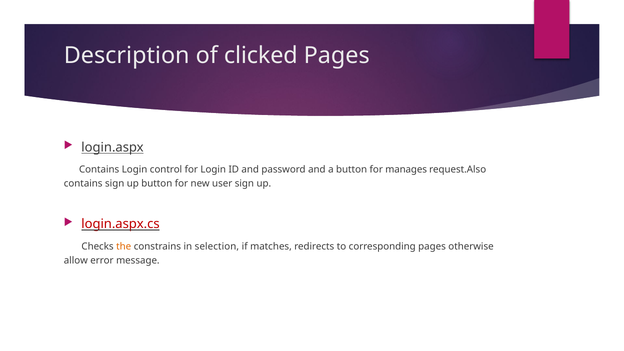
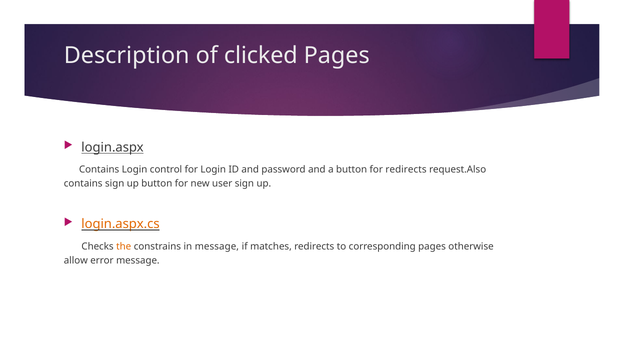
for manages: manages -> redirects (406, 170)
login.aspx.cs colour: red -> orange (120, 224)
in selection: selection -> message (217, 246)
